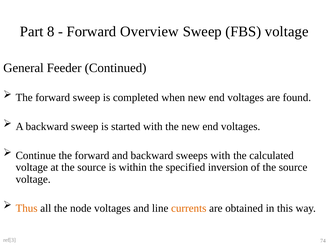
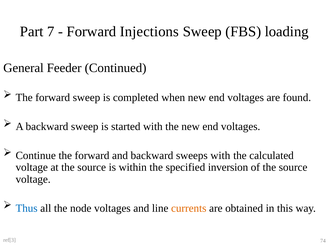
8: 8 -> 7 (51, 31)
Overview: Overview -> Injections (149, 31)
FBS voltage: voltage -> loading (287, 31)
Thus colour: orange -> blue (27, 208)
